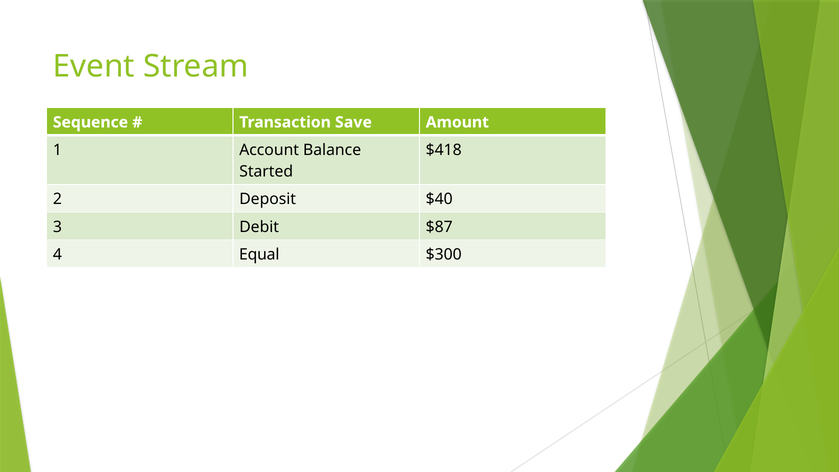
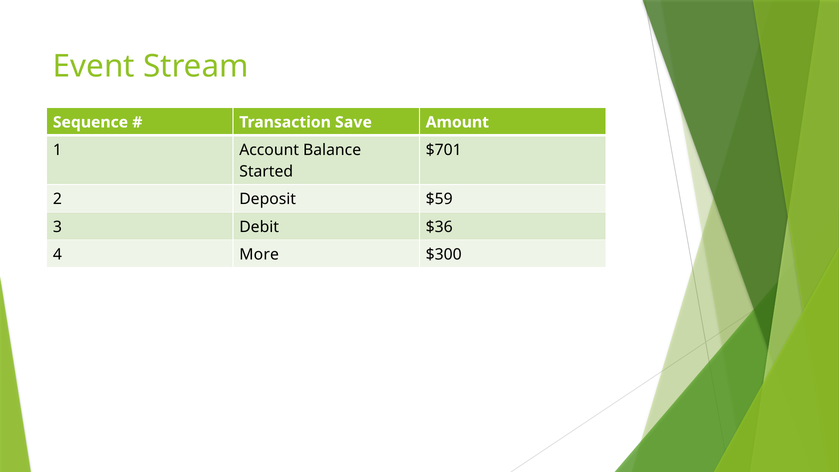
$418: $418 -> $701 (444, 150)
$40: $40 -> $59 (439, 199)
$87: $87 -> $36 (439, 227)
Equal: Equal -> More (259, 255)
